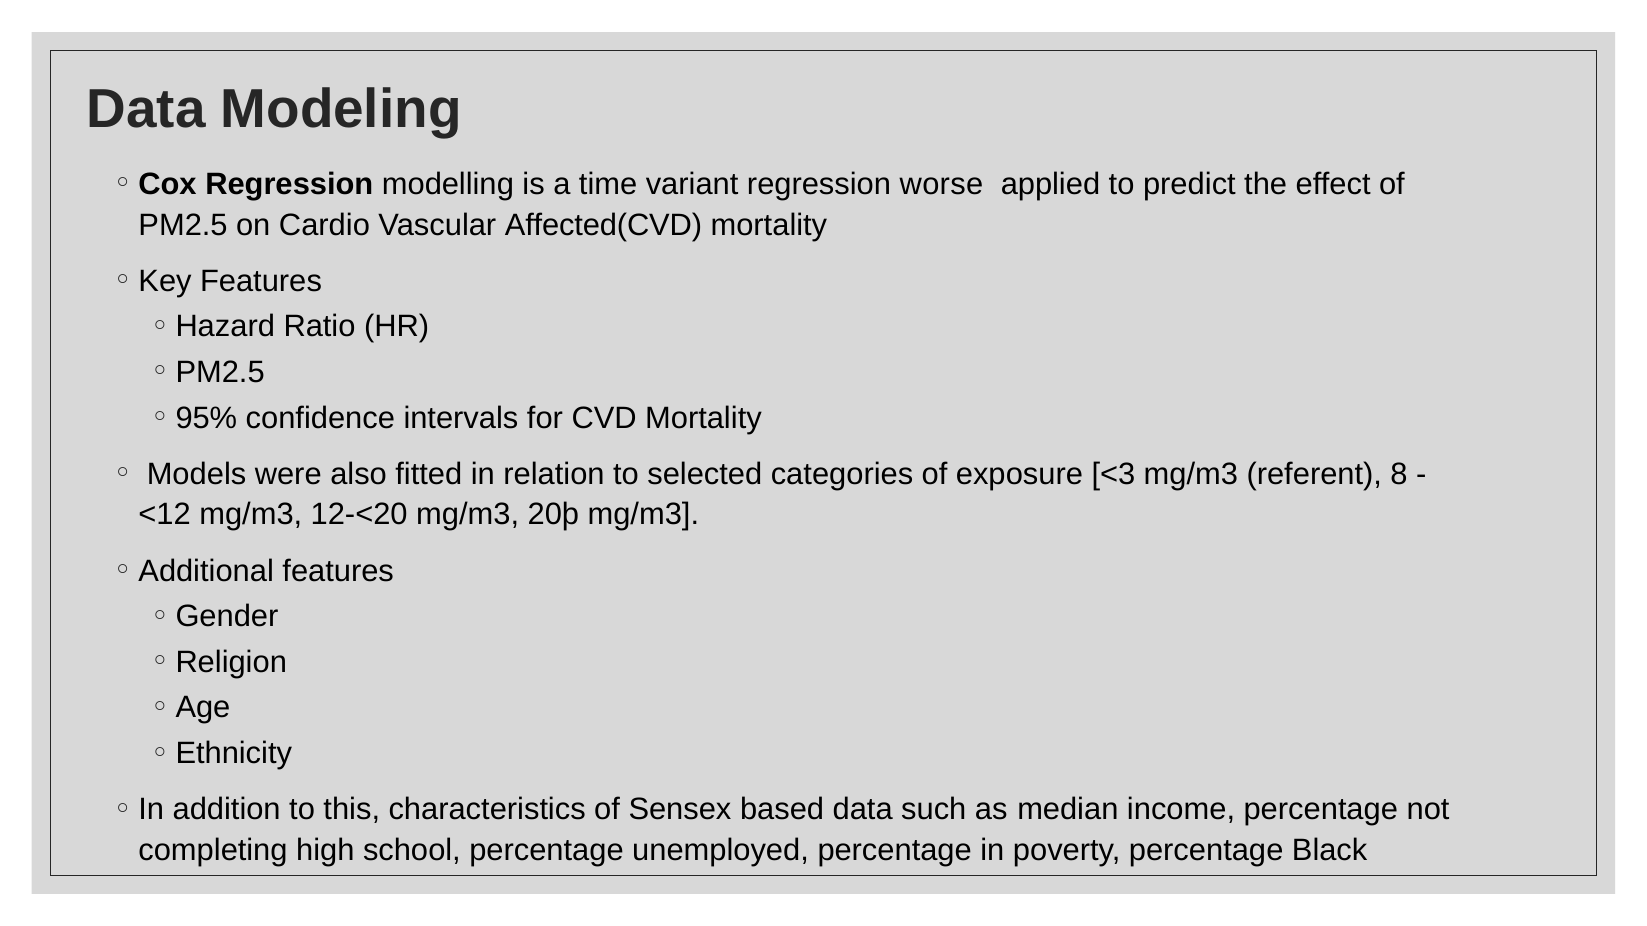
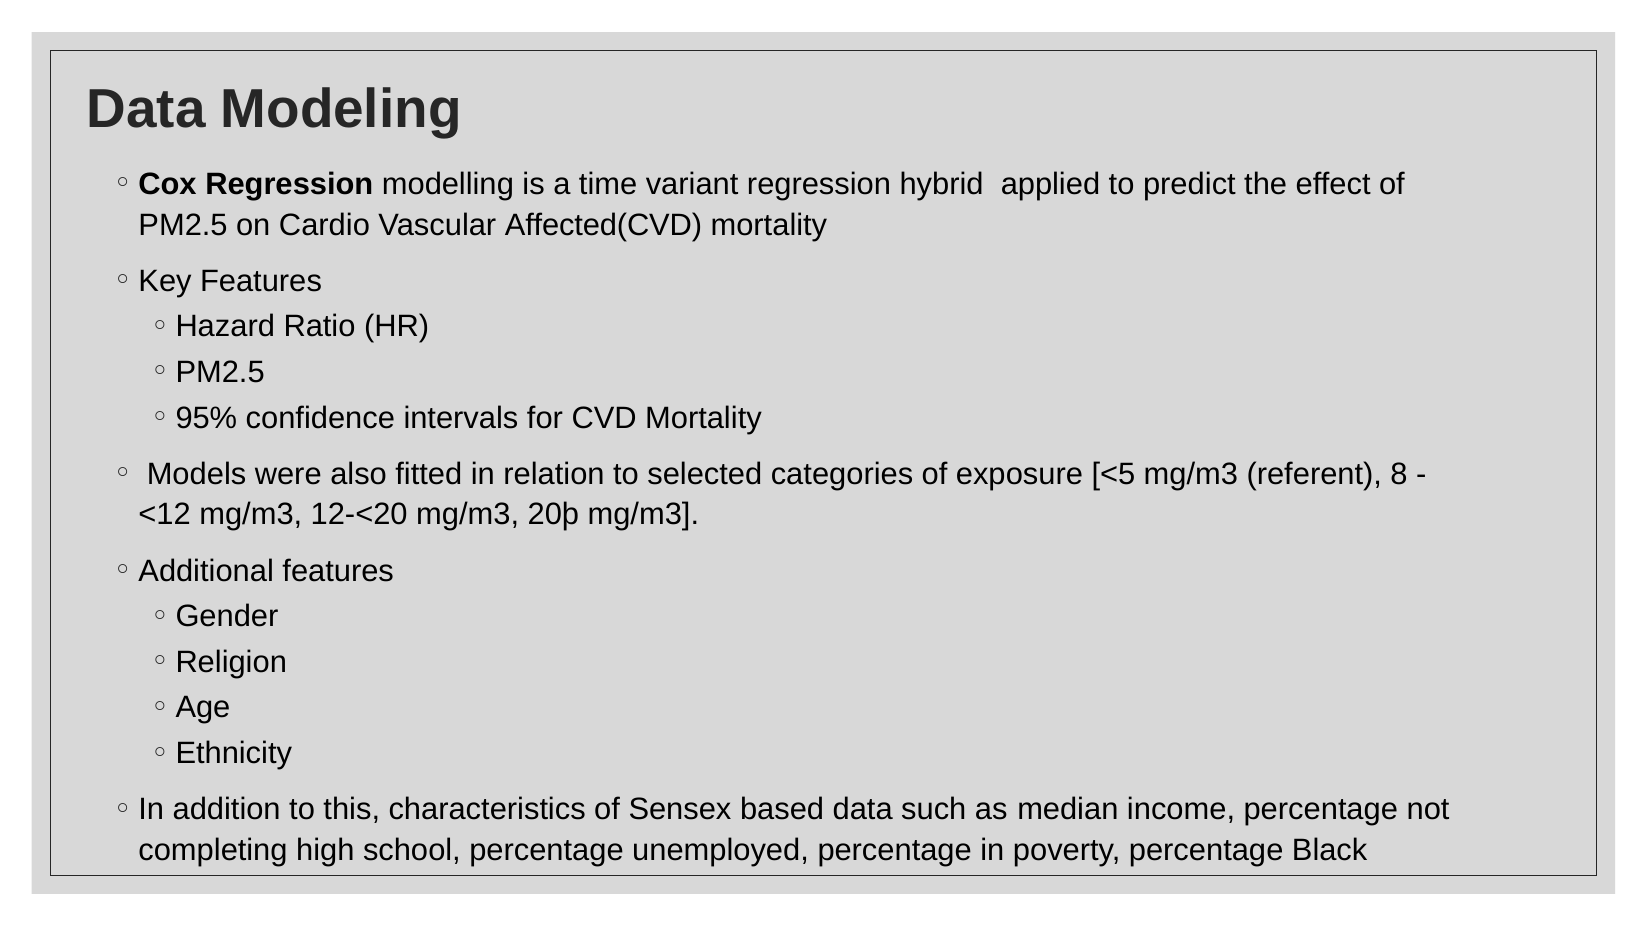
worse: worse -> hybrid (942, 184)
<3: <3 -> <5 (1113, 474)
